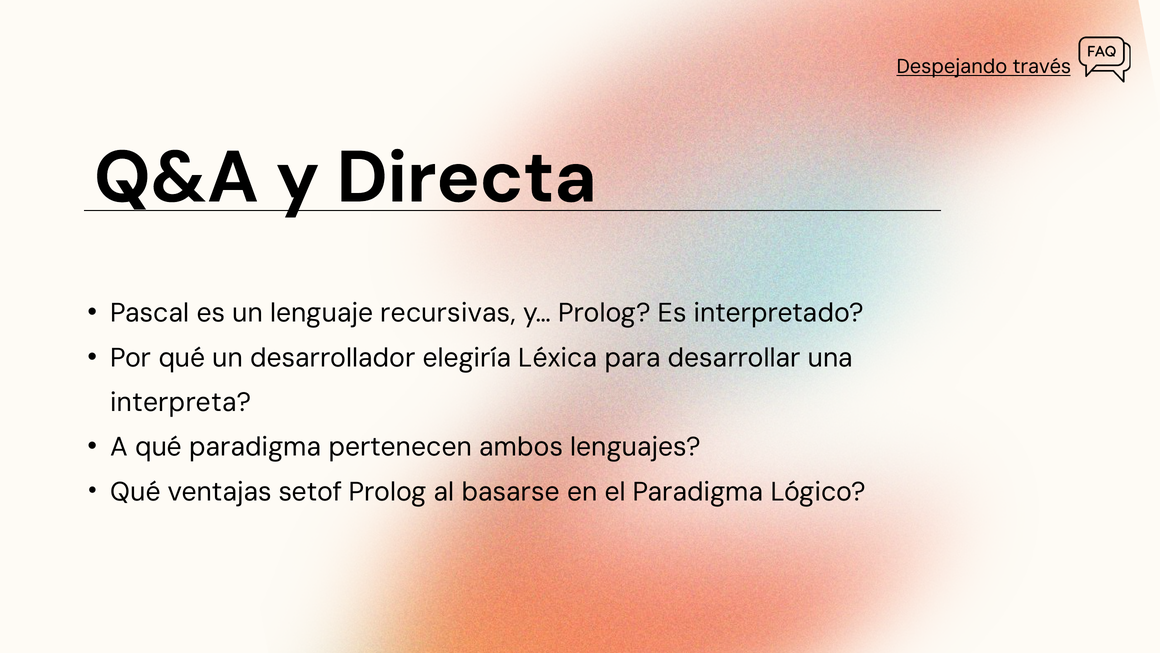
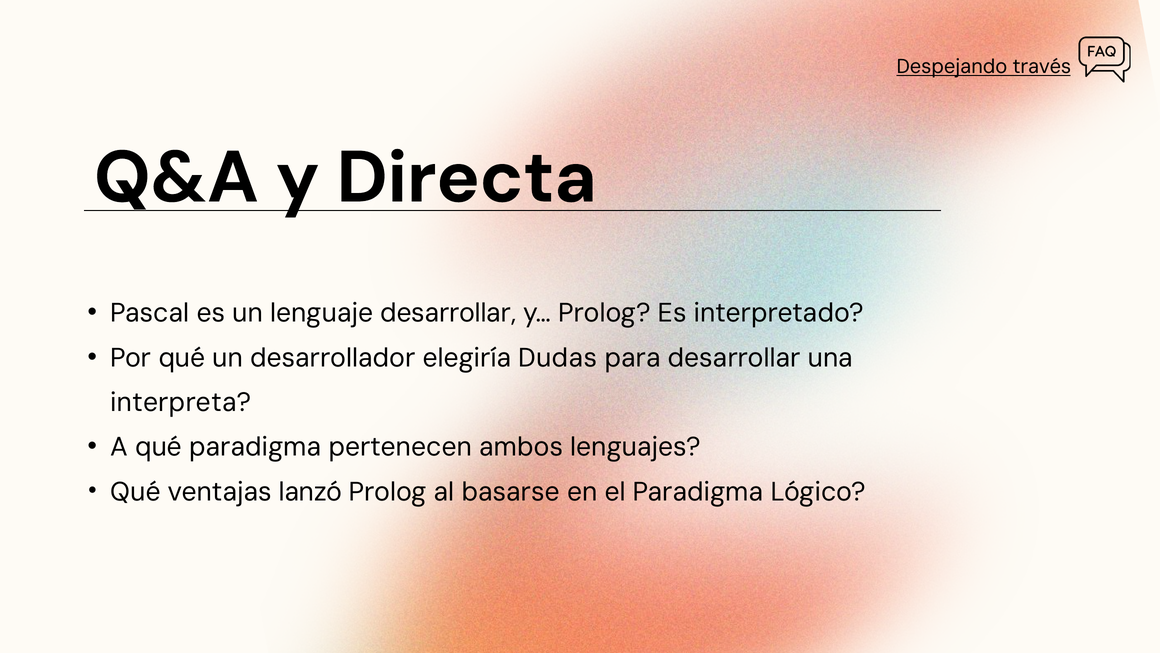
lenguaje recursivas: recursivas -> desarrollar (448, 313)
Léxica: Léxica -> Dudas (558, 358)
setof: setof -> lanzó (311, 491)
